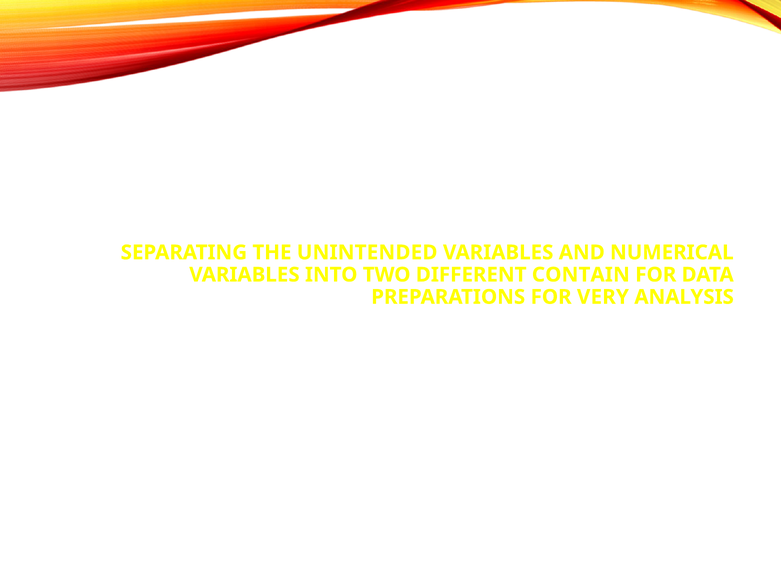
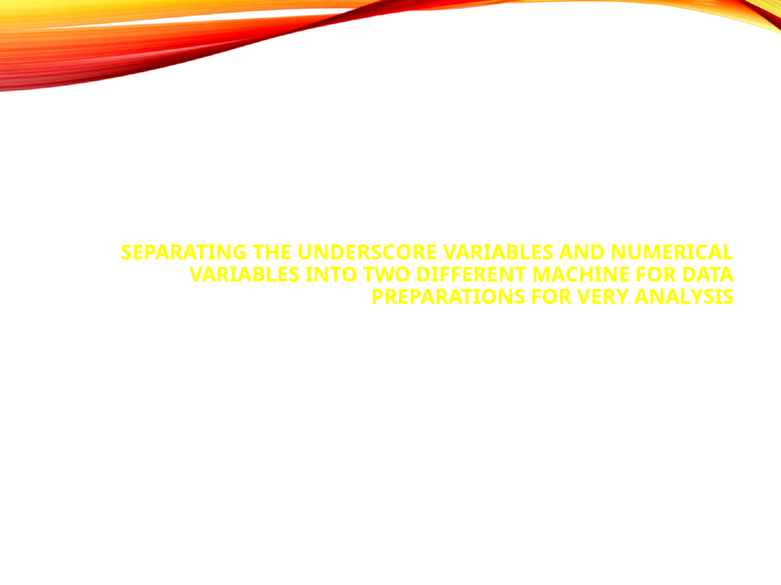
THE UNINTENDED: UNINTENDED -> UNDERSCORE (367, 253)
CONTAIN: CONTAIN -> MACHINE (581, 275)
